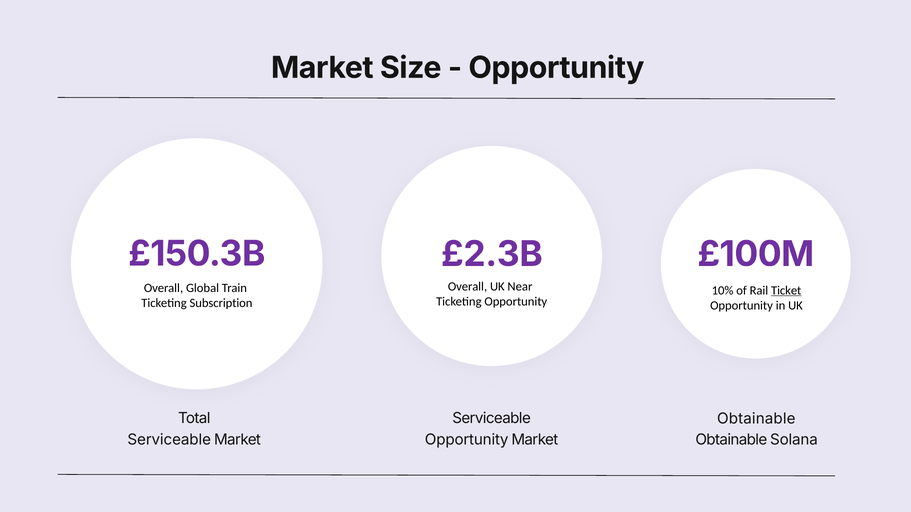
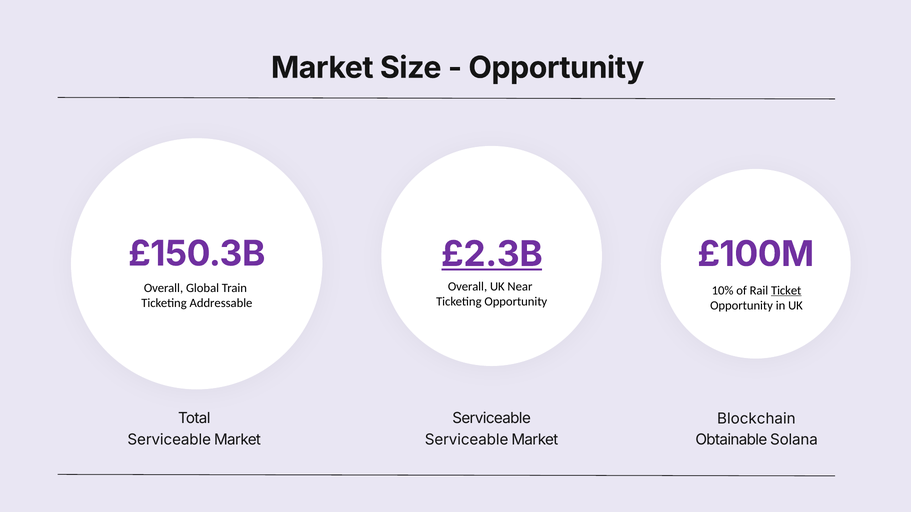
£2.3B underline: none -> present (492, 254)
Subscription: Subscription -> Addressable (221, 304)
Obtainable: Obtainable -> Blockchain (756, 419)
Opportunity: Opportunity -> Serviceable (467, 440)
